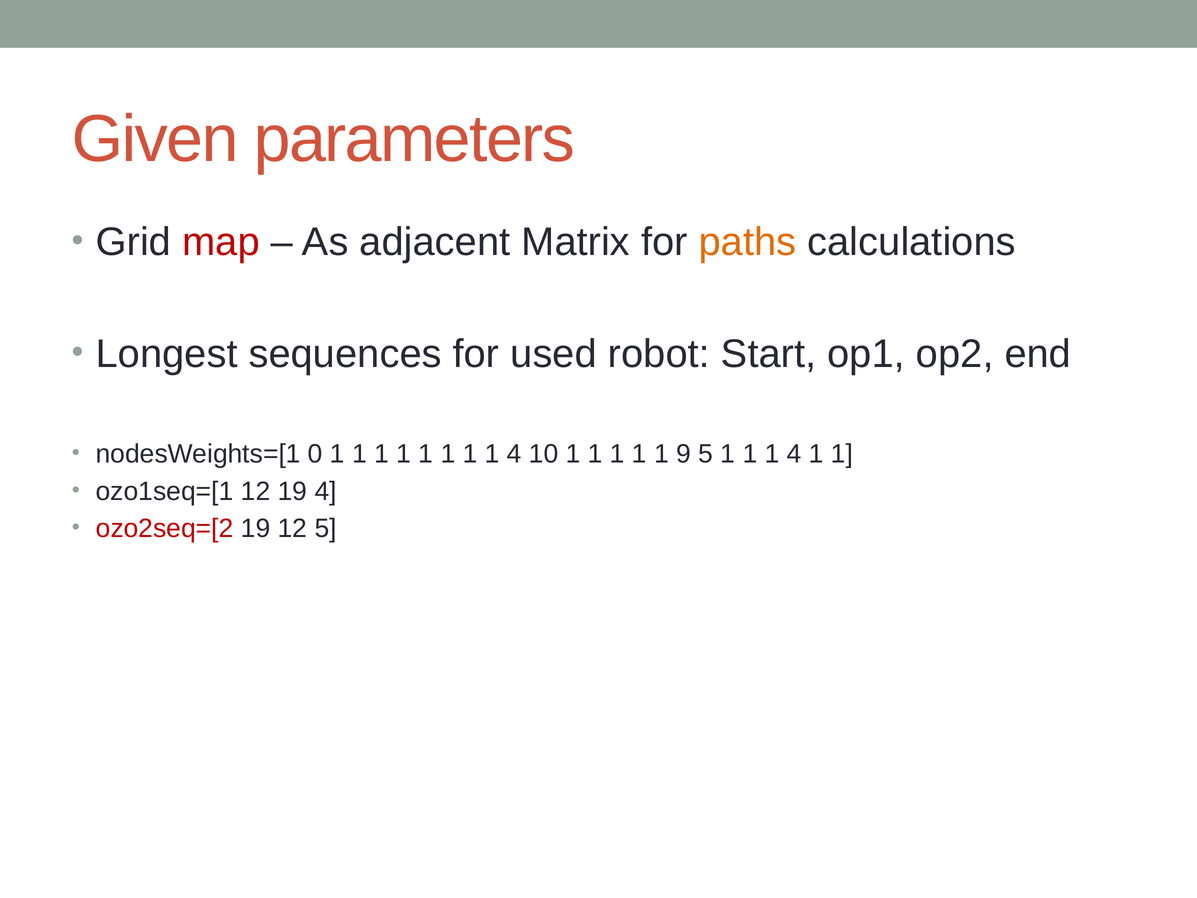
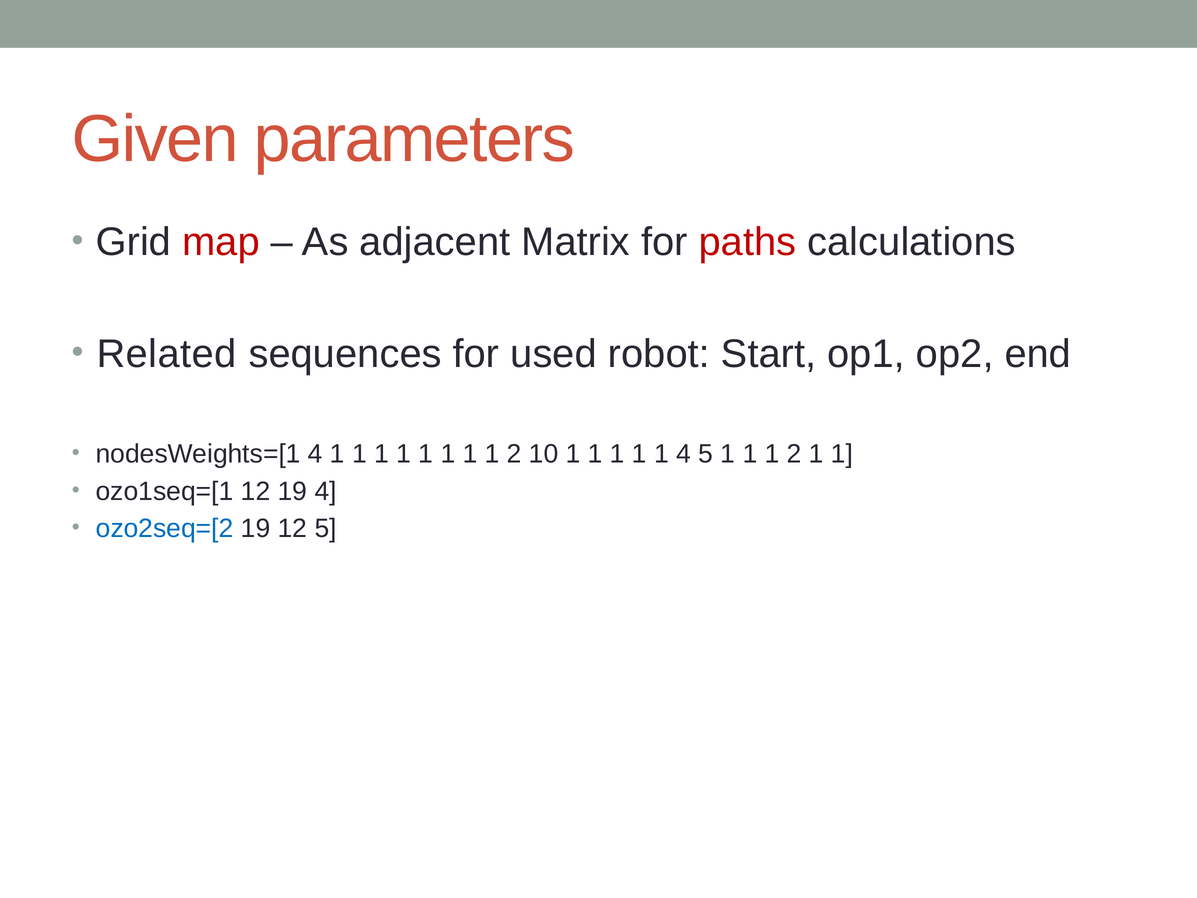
paths colour: orange -> red (747, 242)
Longest: Longest -> Related (166, 354)
nodesWeights=[1 0: 0 -> 4 (315, 454)
4: 4 -> 2 (514, 454)
1 9: 9 -> 4 (684, 454)
4: 4 -> 2 (794, 454)
ozo2seq=[2 colour: red -> blue (165, 528)
